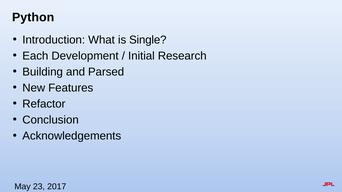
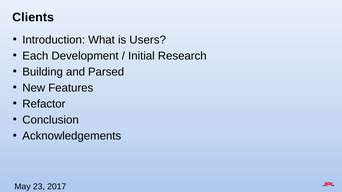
Python: Python -> Clients (33, 17)
Single: Single -> Users (148, 40)
